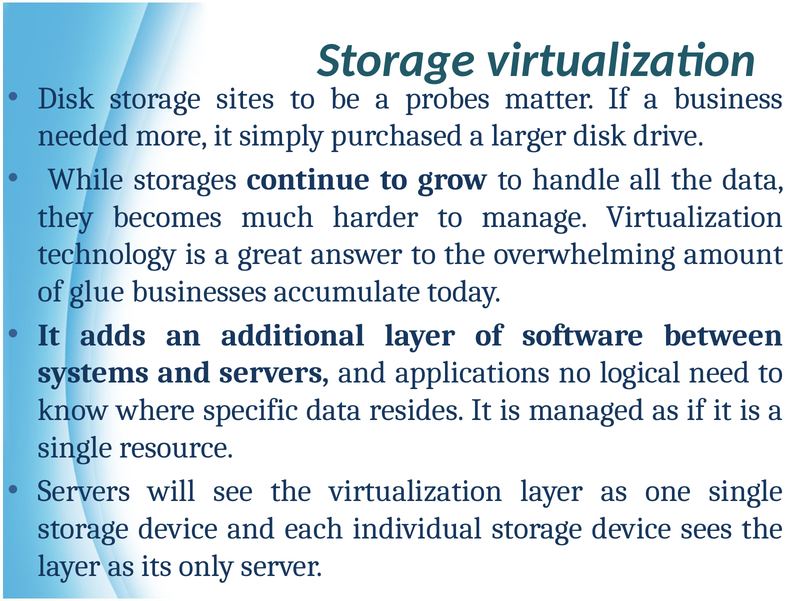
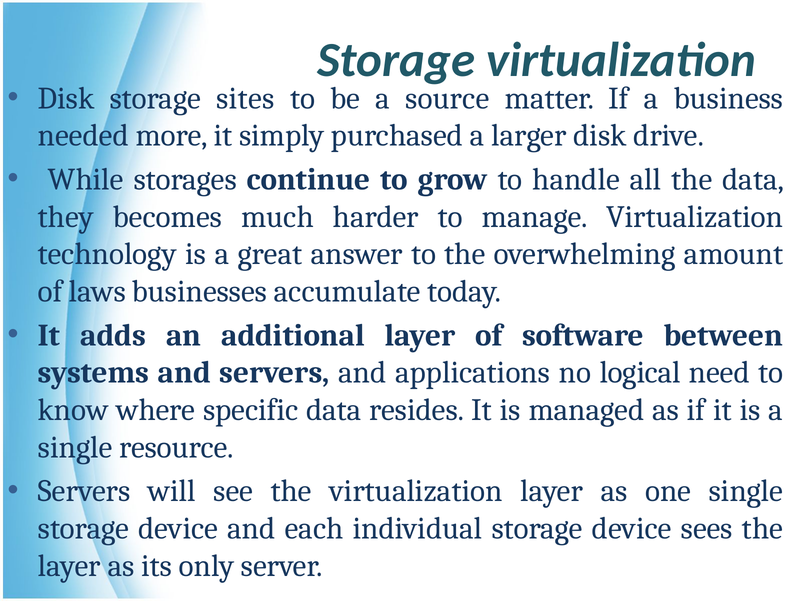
probes: probes -> source (447, 98)
glue: glue -> laws (97, 291)
